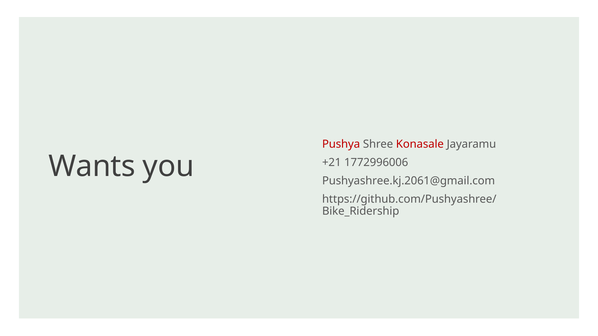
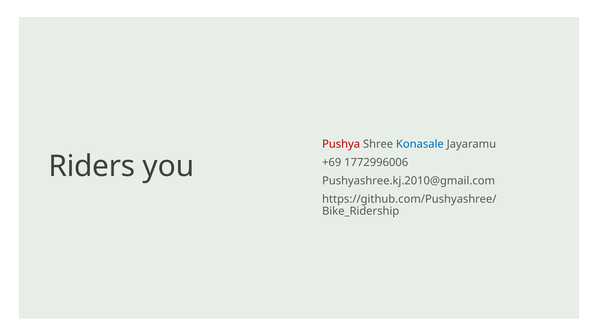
Konasale colour: red -> blue (420, 144)
Wants: Wants -> Riders (92, 166)
+21: +21 -> +69 (332, 163)
Pushyashree.kj.2061@gmail.com: Pushyashree.kj.2061@gmail.com -> Pushyashree.kj.2010@gmail.com (409, 181)
